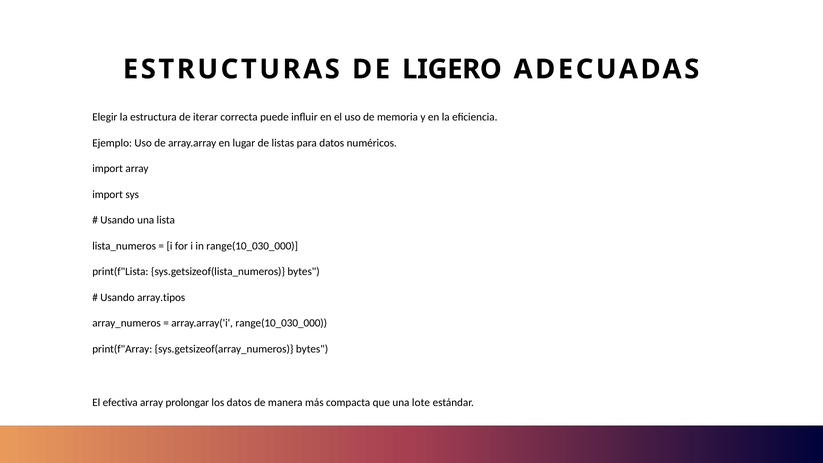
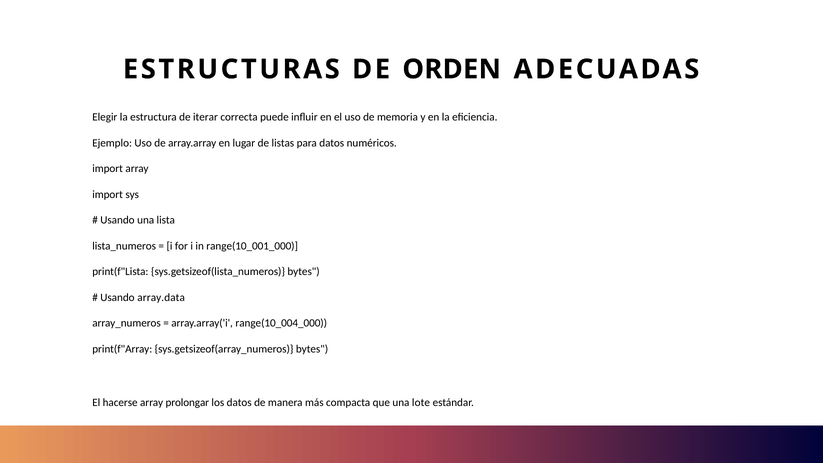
LIGERO: LIGERO -> ORDEN (452, 69)
in range(10_030_000: range(10_030_000 -> range(10_001_000 (252, 246)
array.tipos: array.tipos -> array.data (161, 297)
array.array('i range(10_030_000: range(10_030_000 -> range(10_004_000 (281, 323)
efectiva: efectiva -> hacerse (120, 403)
